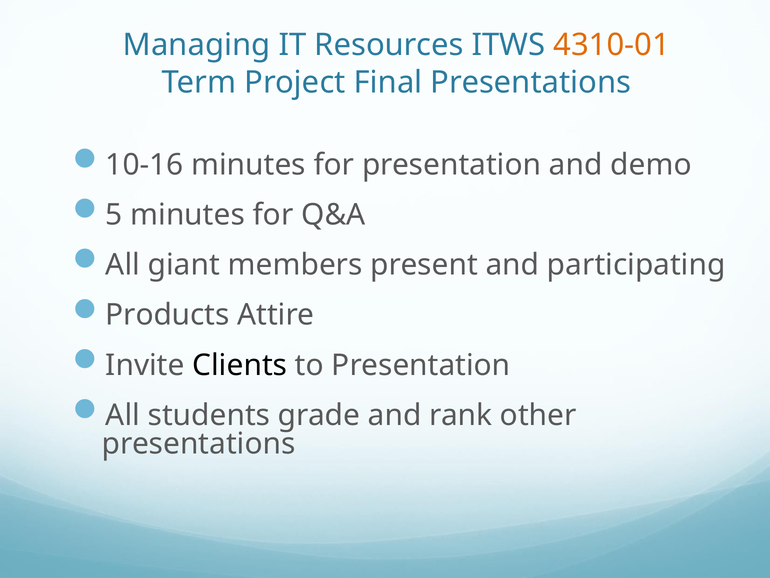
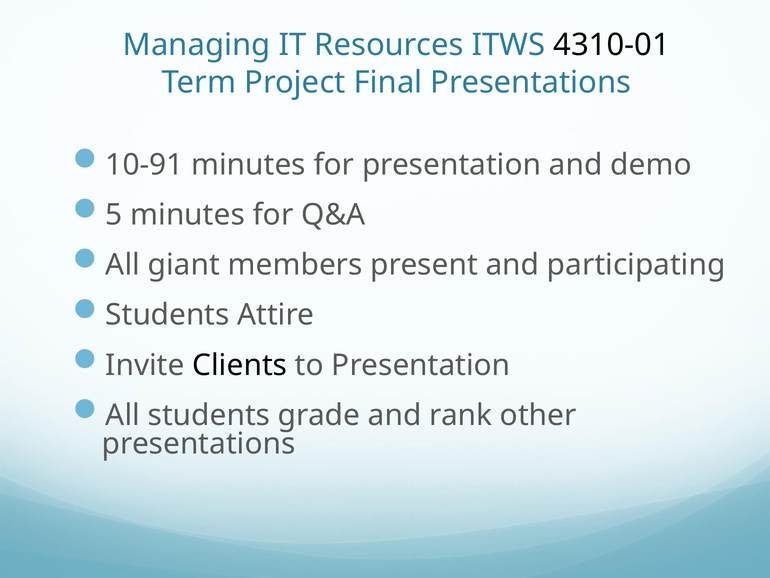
4310-01 colour: orange -> black (612, 45)
10-16: 10-16 -> 10-91 (144, 164)
Products: Products -> Students (167, 315)
